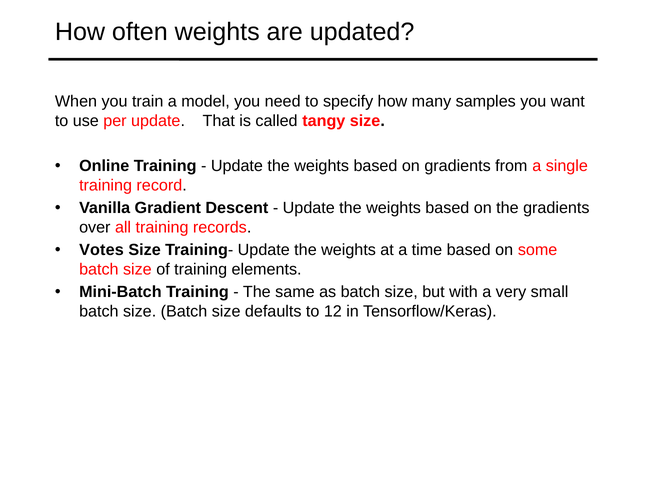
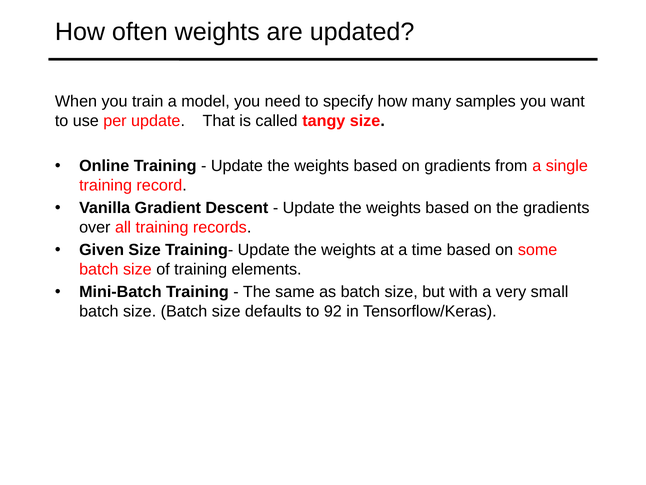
Votes: Votes -> Given (102, 250)
12: 12 -> 92 (333, 311)
